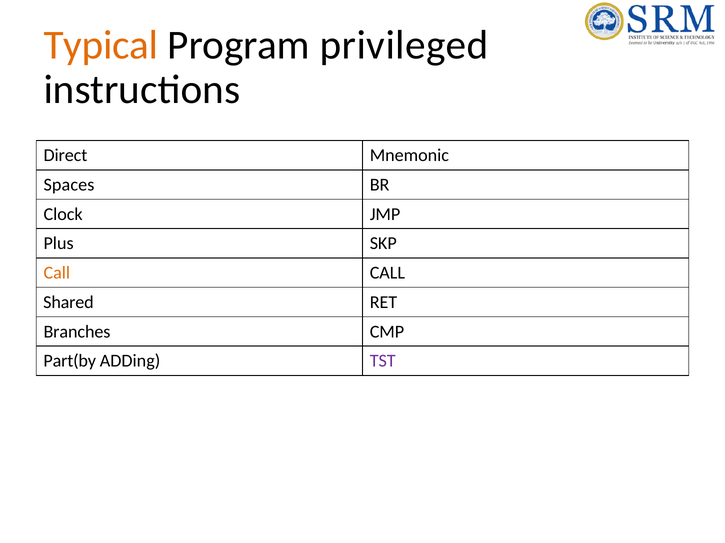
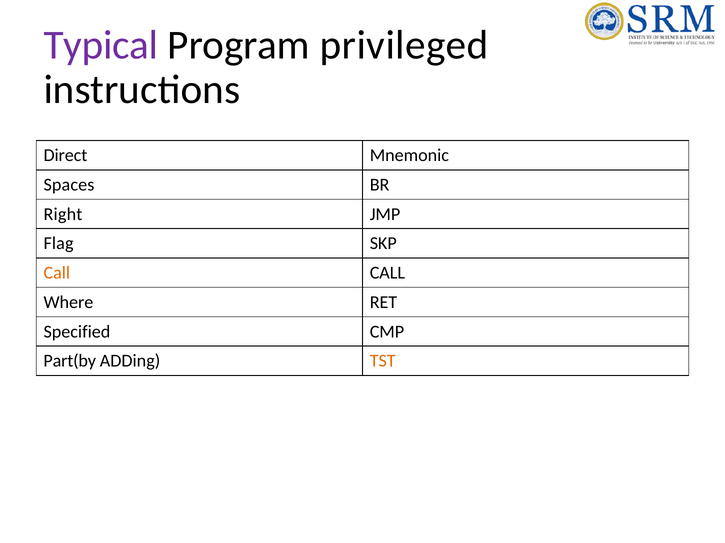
Typical colour: orange -> purple (101, 45)
Clock: Clock -> Right (63, 214)
Plus: Plus -> Flag (59, 244)
Shared: Shared -> Where (68, 303)
Branches: Branches -> Specified (77, 332)
TST colour: purple -> orange (383, 361)
